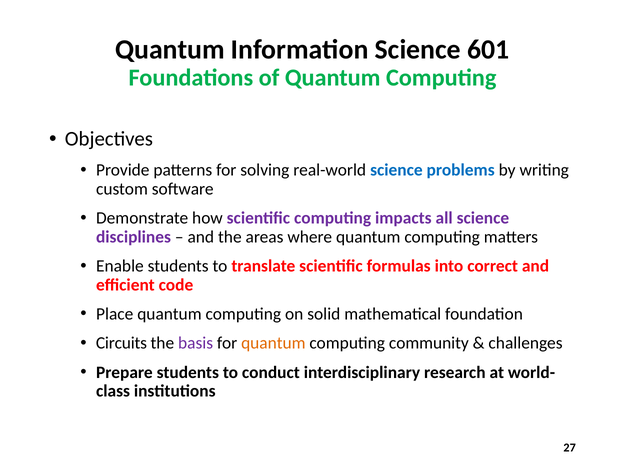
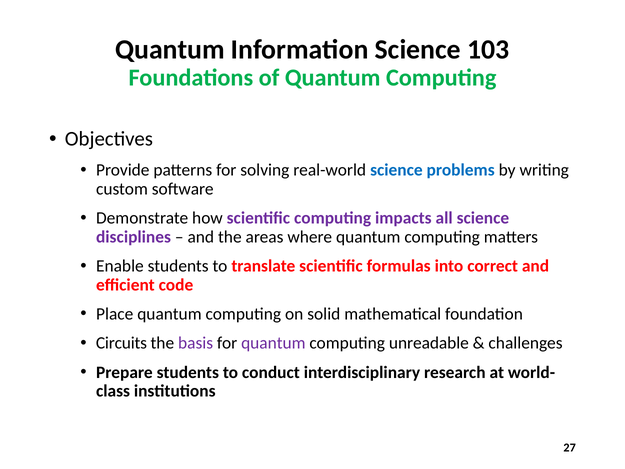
601: 601 -> 103 (488, 49)
quantum colour: orange -> purple (273, 343)
community: community -> unreadable (429, 343)
